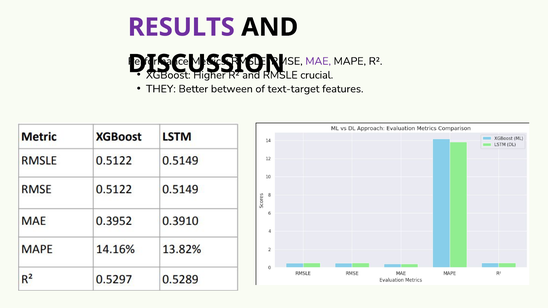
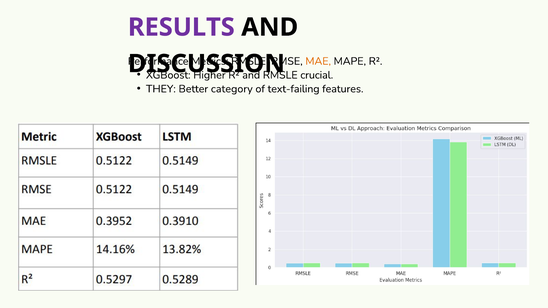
MAE colour: purple -> orange (318, 61)
between: between -> category (232, 89)
text-target: text-target -> text-failing (294, 89)
